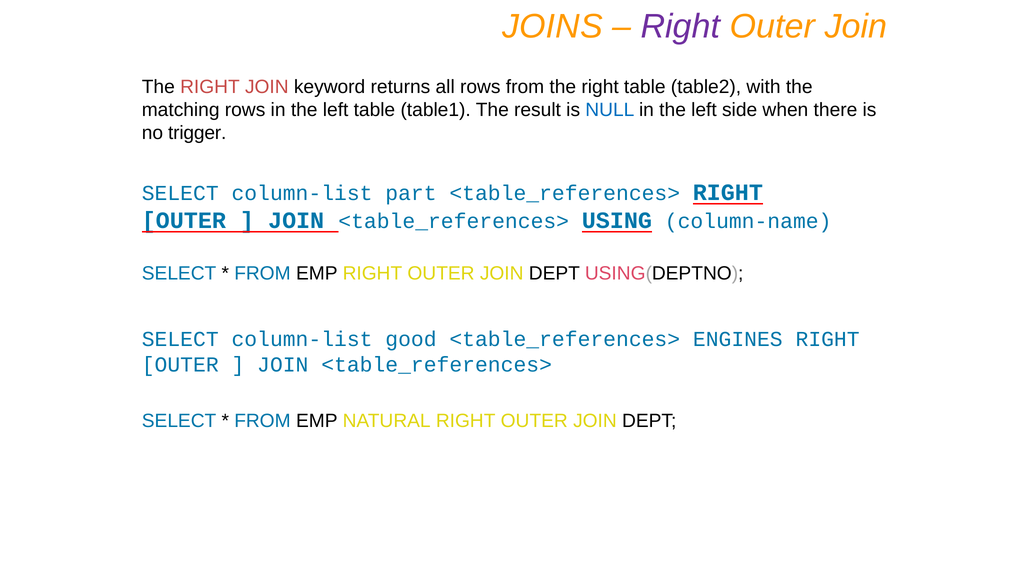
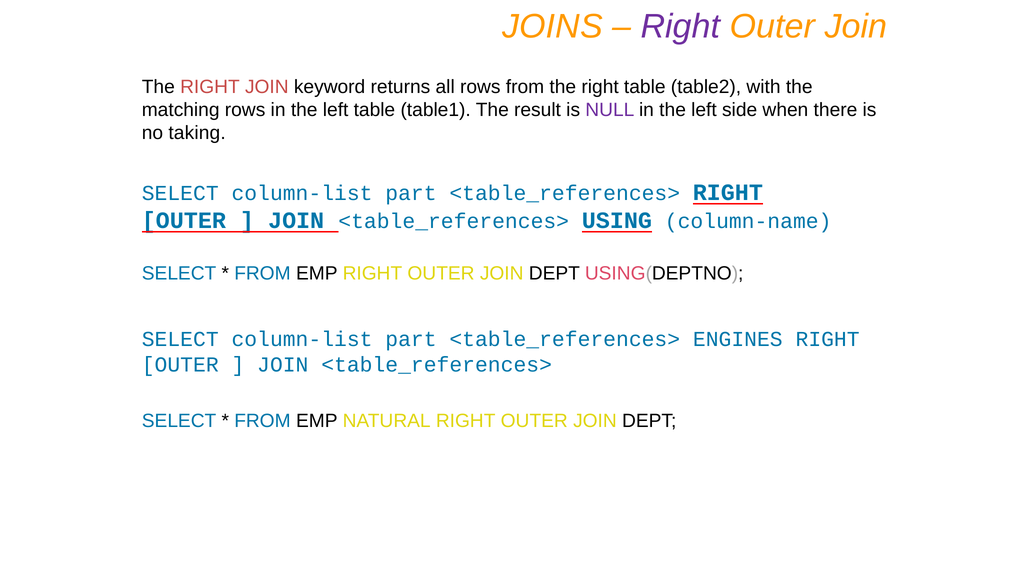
NULL colour: blue -> purple (610, 110)
trigger: trigger -> taking (197, 133)
good: good -> part (411, 339)
